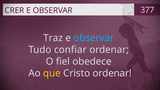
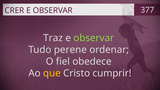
observar colour: light blue -> light green (94, 38)
confiar: confiar -> perene (70, 50)
Cristo ordenar: ordenar -> cumprir (112, 73)
